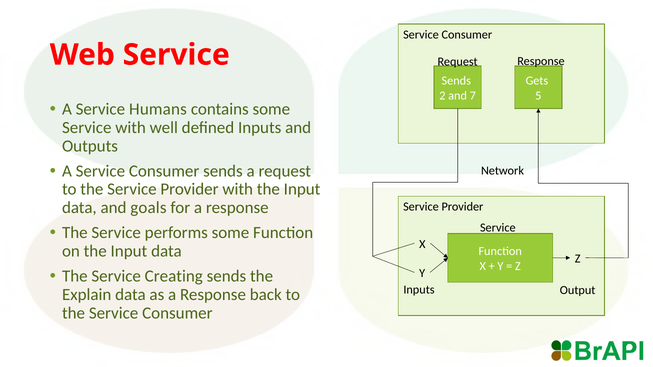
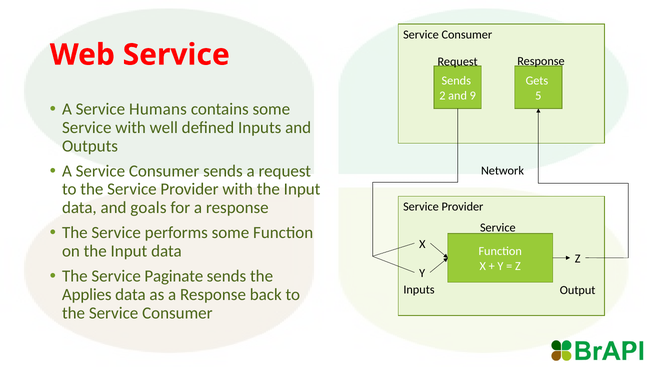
7: 7 -> 9 (473, 96)
Creating: Creating -> Paginate (174, 277)
Explain: Explain -> Applies (87, 295)
